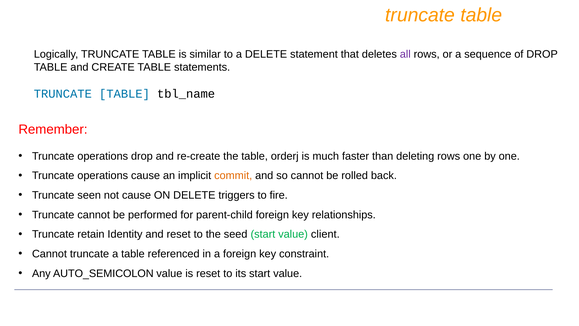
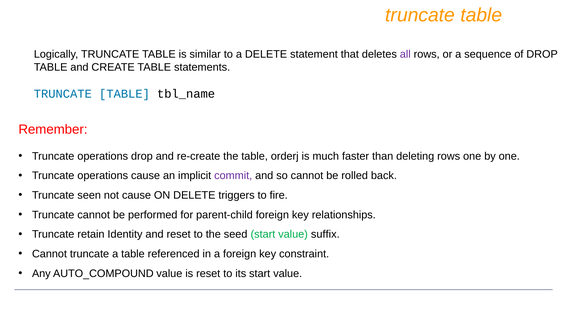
commit colour: orange -> purple (233, 176)
client: client -> suffix (325, 234)
AUTO_SEMICOLON: AUTO_SEMICOLON -> AUTO_COMPOUND (103, 273)
